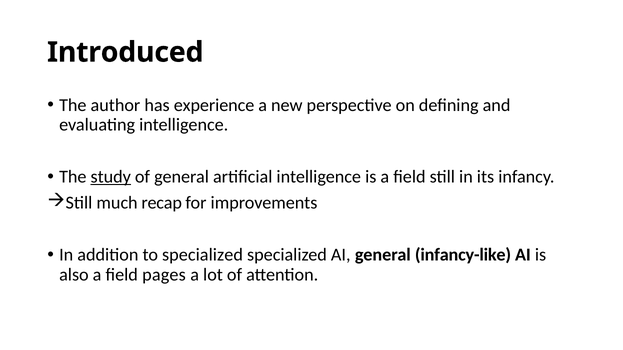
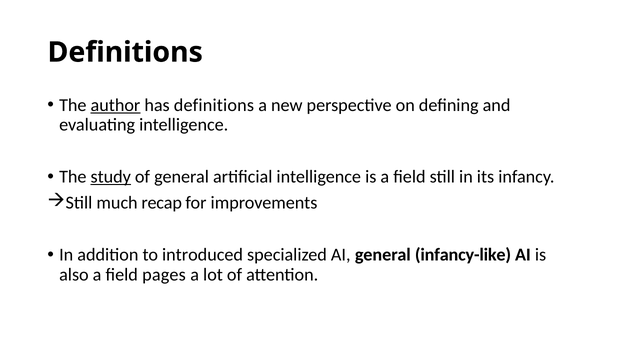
Introduced: Introduced -> Definitions (125, 52)
author underline: none -> present (115, 105)
has experience: experience -> definitions (214, 105)
to specialized: specialized -> introduced (203, 255)
